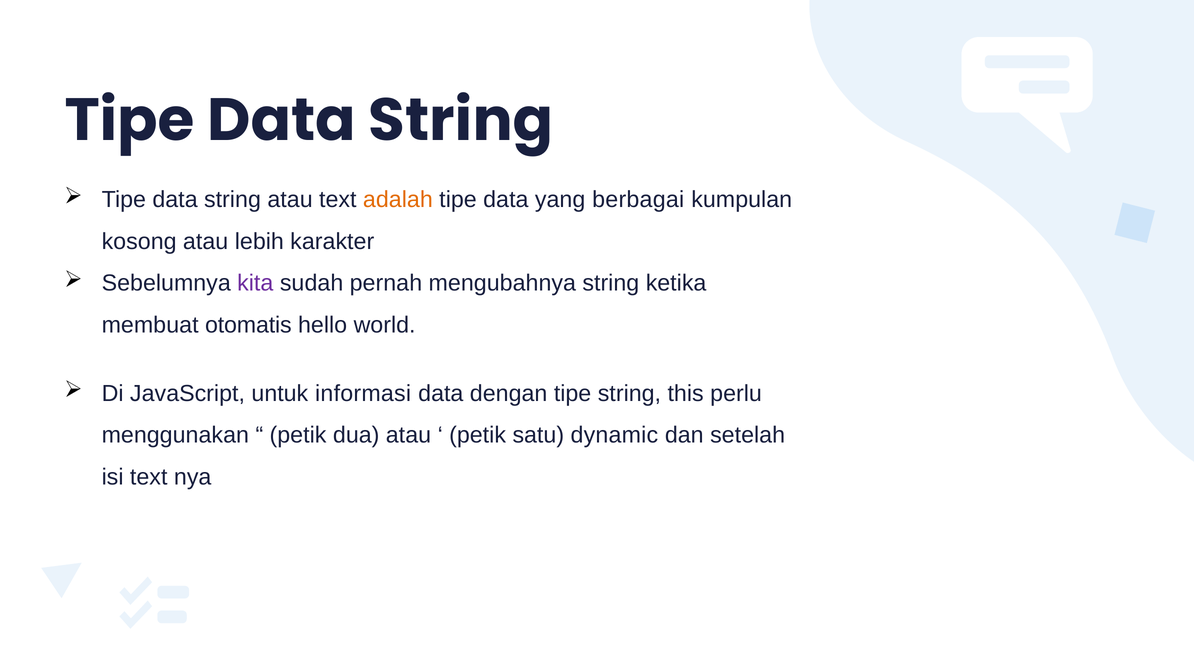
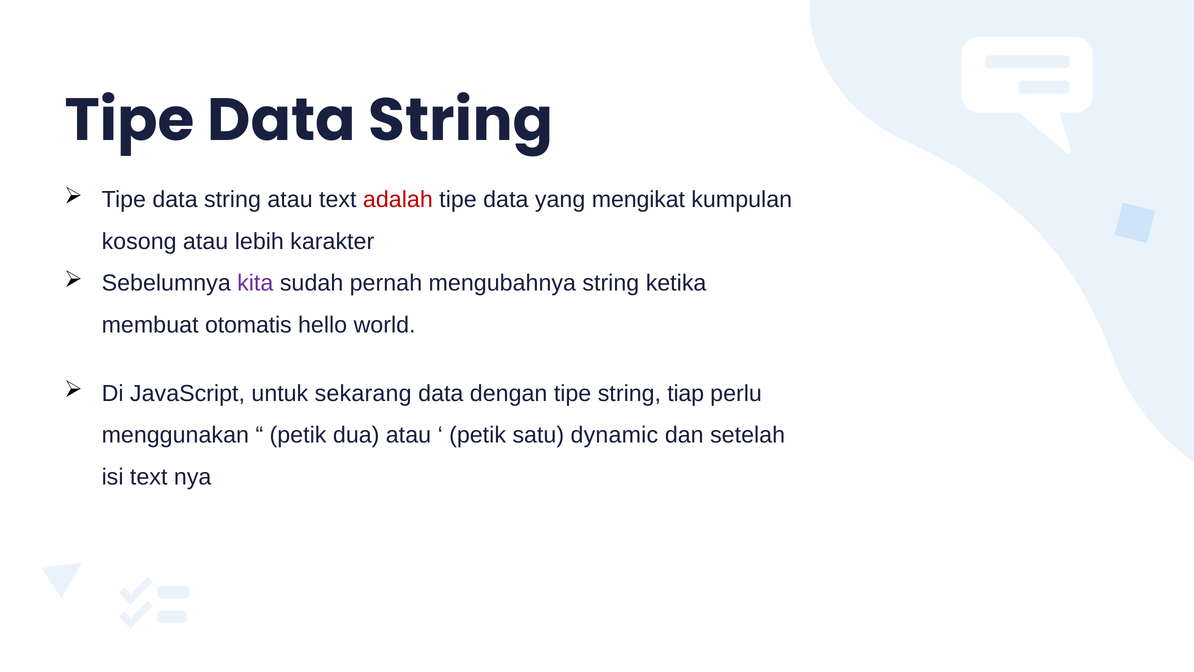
adalah colour: orange -> red (398, 200)
berbagai: berbagai -> mengikat (638, 200)
informasi: informasi -> sekarang (363, 393)
this: this -> tiap (686, 393)
